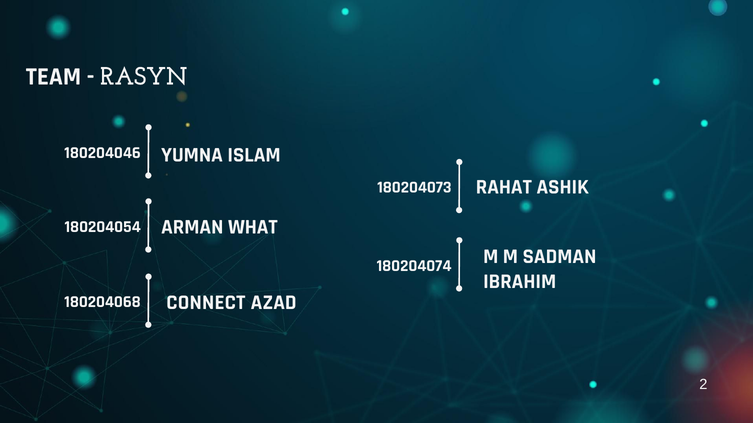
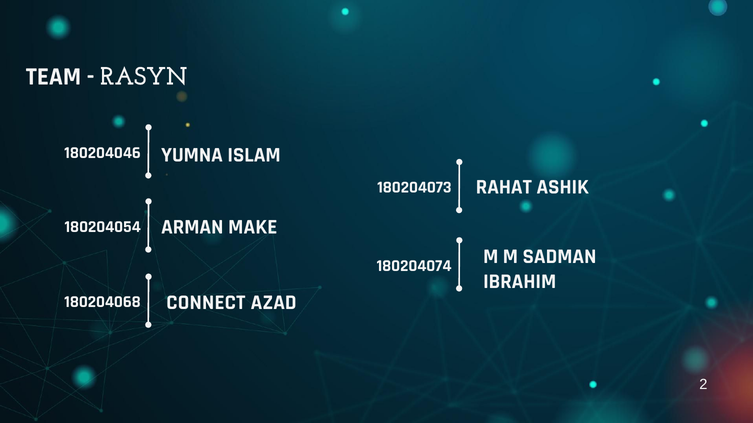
WHAT: WHAT -> MAKE (253, 227)
